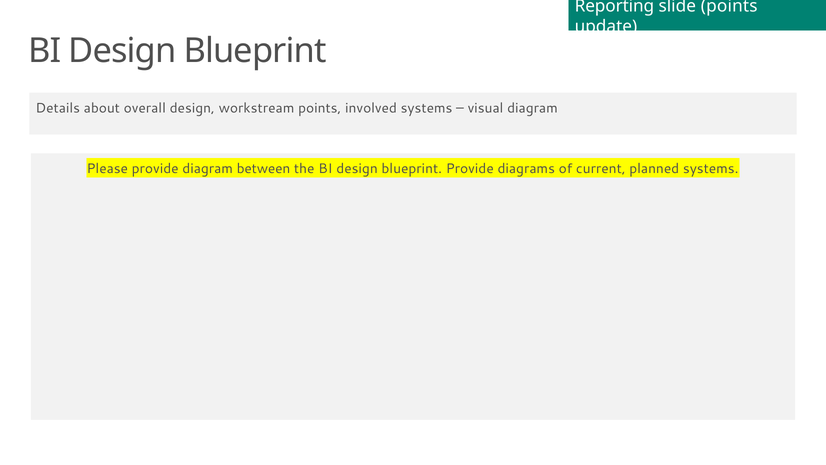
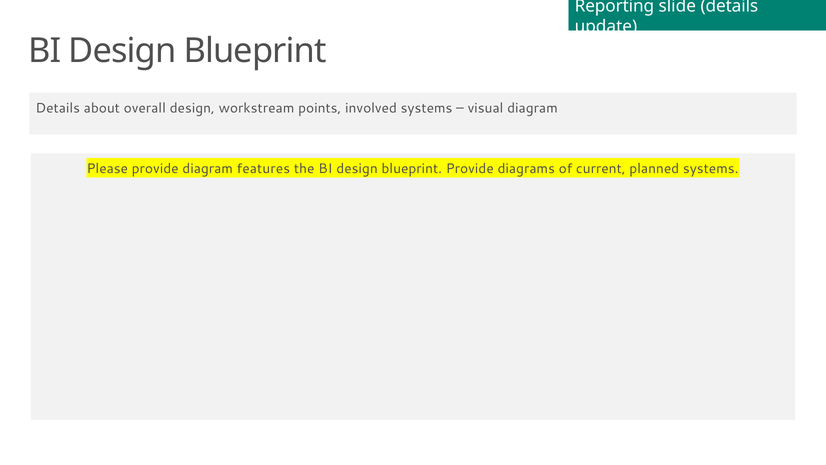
slide points: points -> details (729, 6)
between: between -> features (263, 169)
